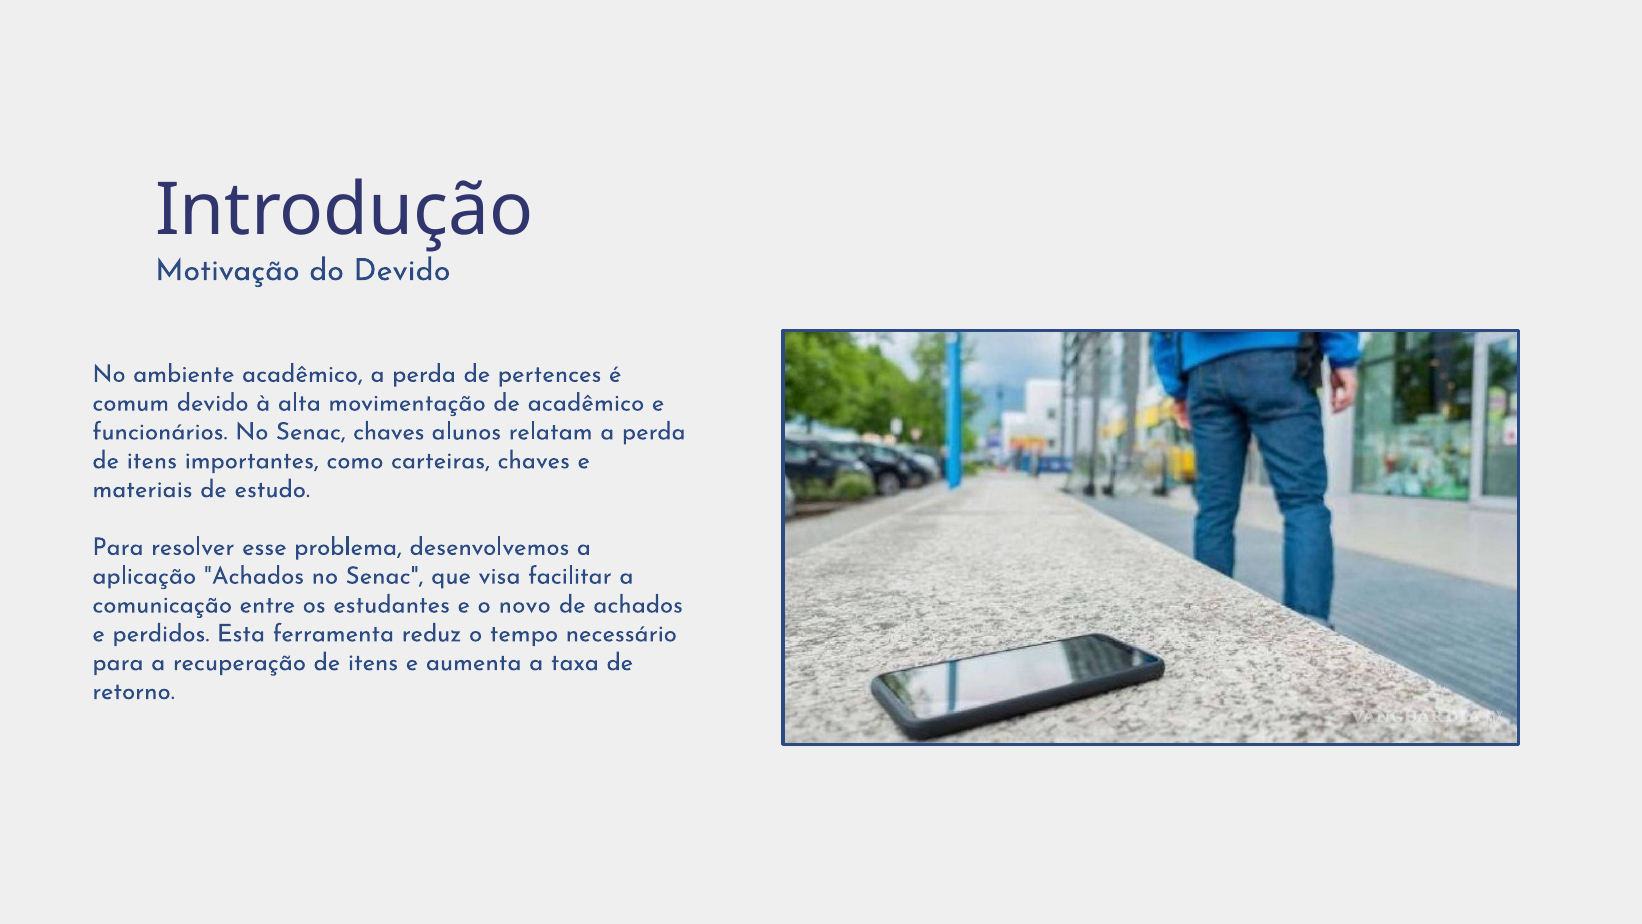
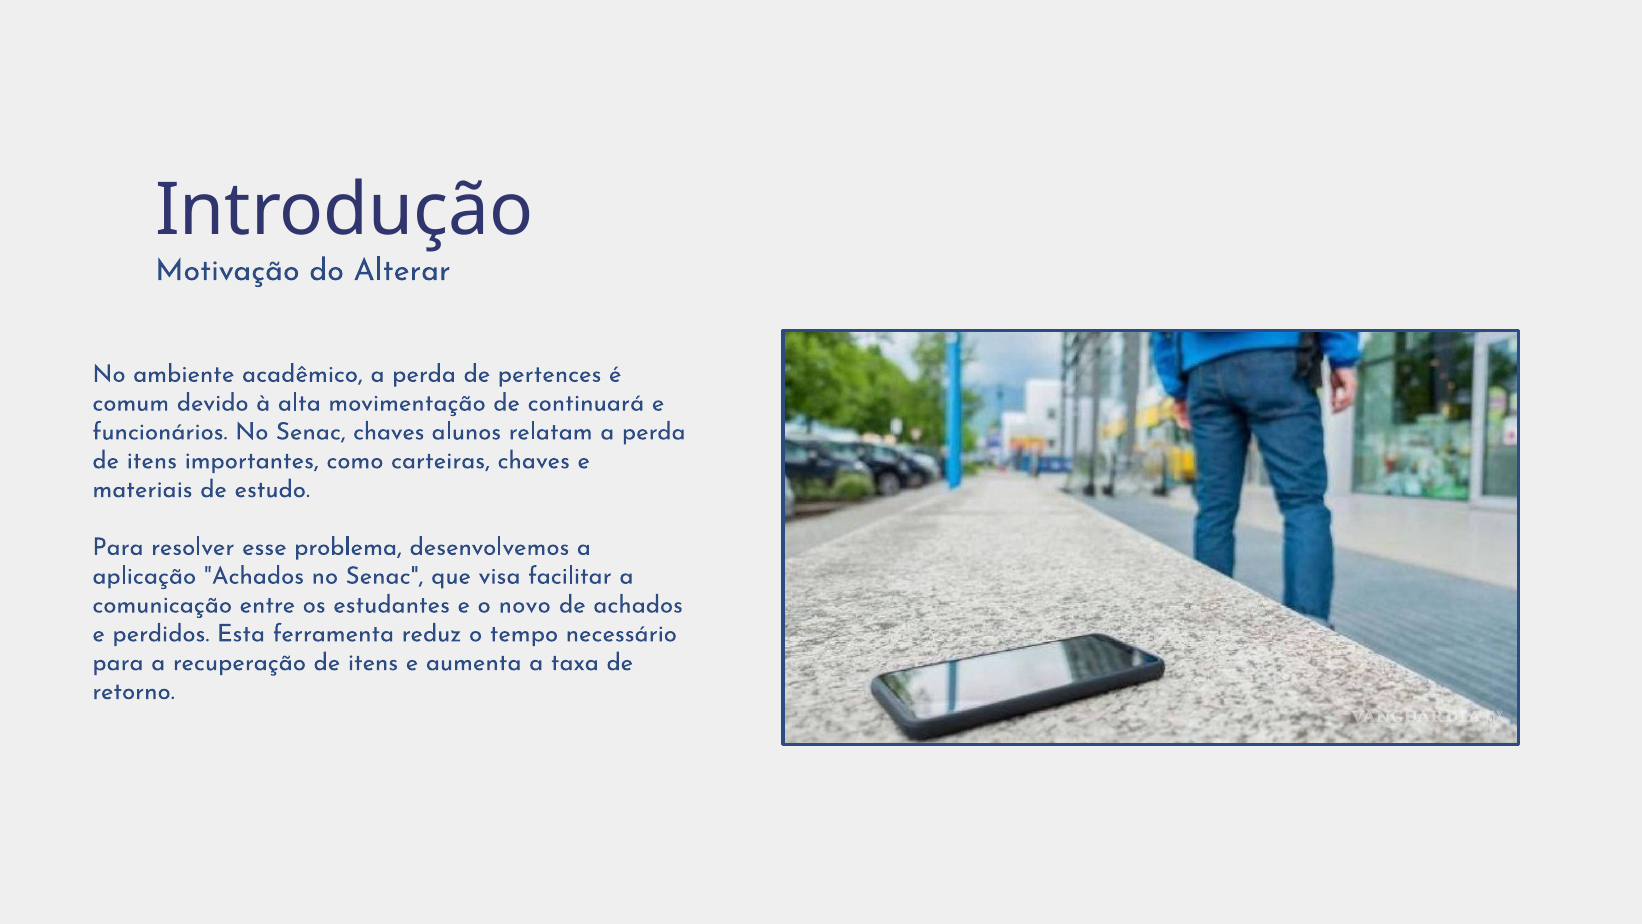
do Devido: Devido -> Alterar (402, 270)
de acadêmico: acadêmico -> continuará (586, 403)
